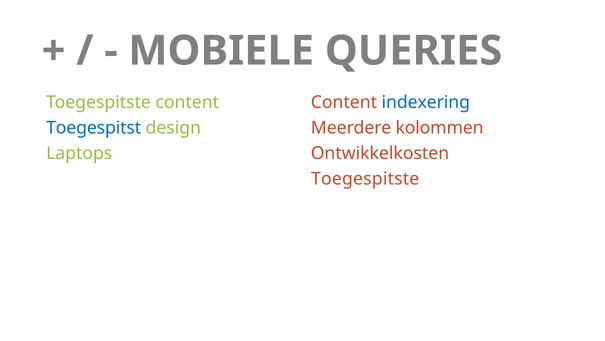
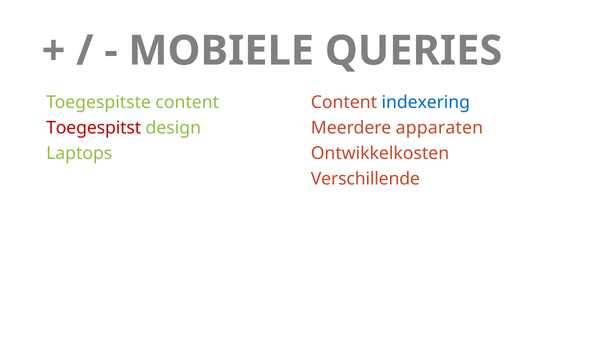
Toegespitst colour: blue -> red (94, 128)
kolommen: kolommen -> apparaten (439, 128)
Toegespitste: Toegespitste -> Verschillende (365, 178)
